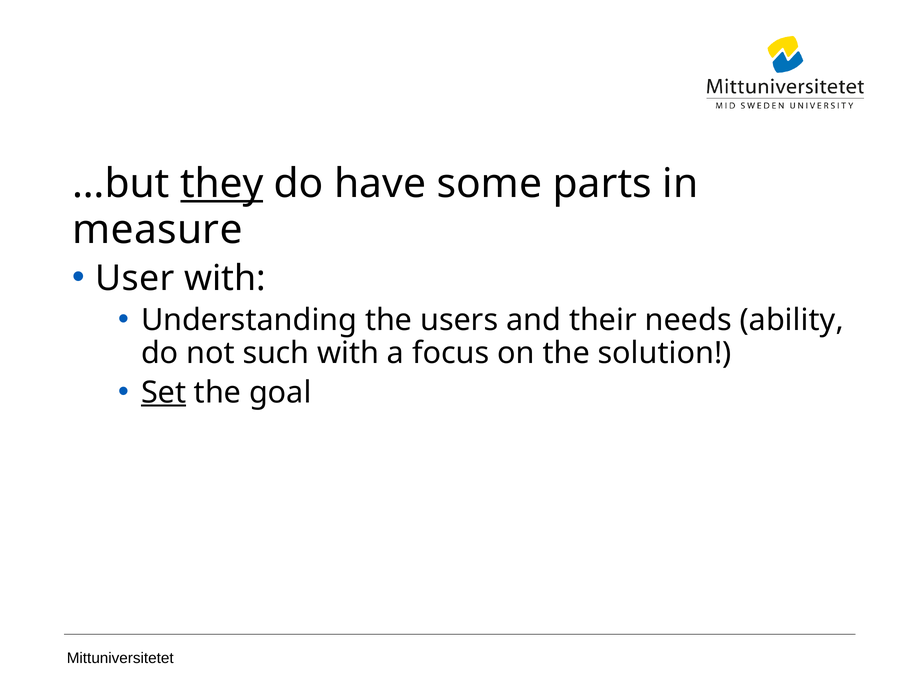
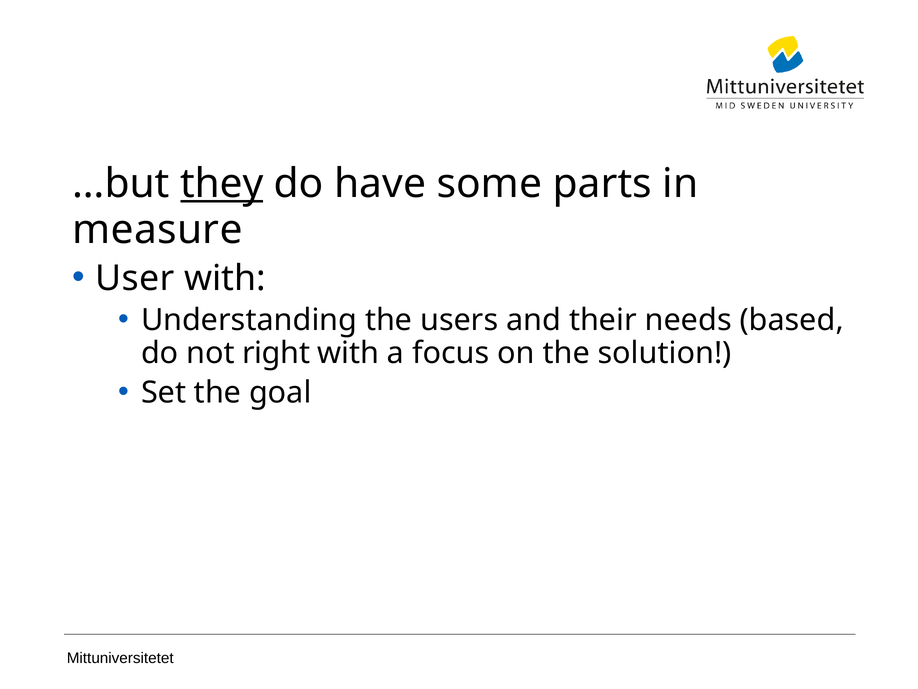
ability: ability -> based (792, 320)
such: such -> right (276, 353)
Set underline: present -> none (164, 392)
